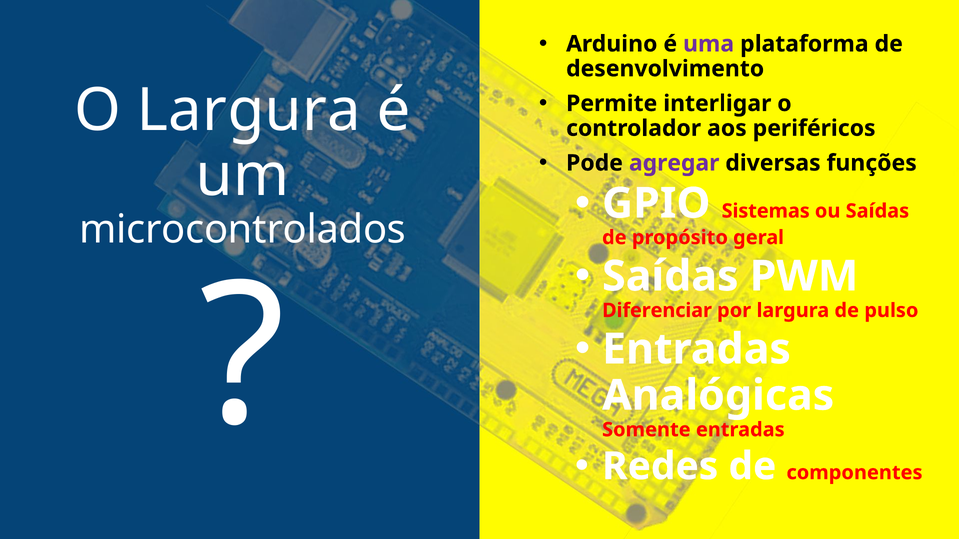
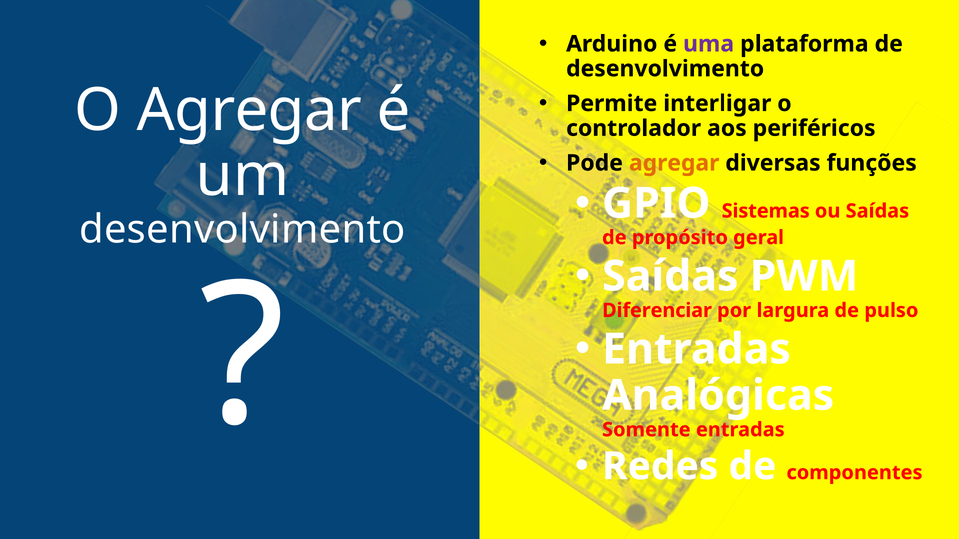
O Largura: Largura -> Agregar (249, 111)
agregar colour: purple -> orange (674, 163)
microcontrolados: microcontrolados -> desenvolvimento (242, 230)
